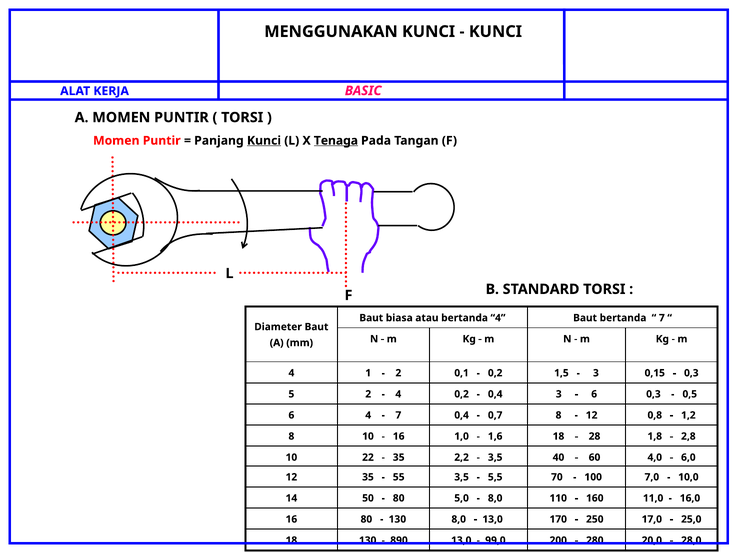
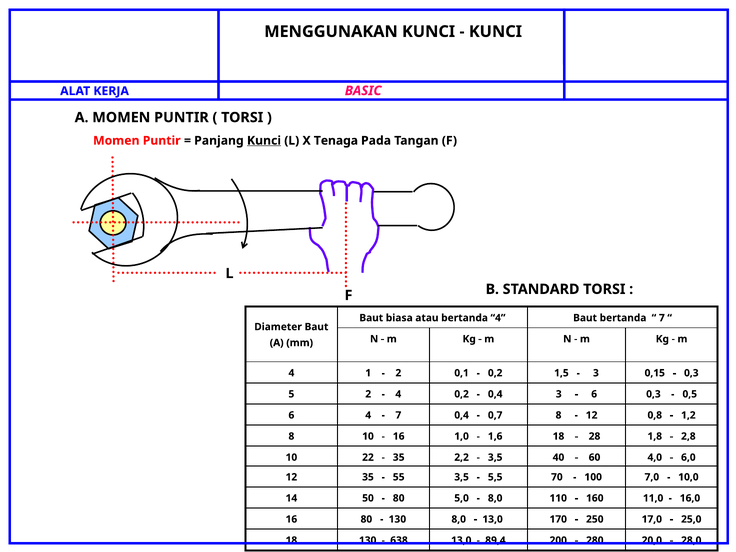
Tenaga underline: present -> none (336, 141)
890: 890 -> 638 (399, 540)
99,0: 99,0 -> 89,4 (495, 540)
